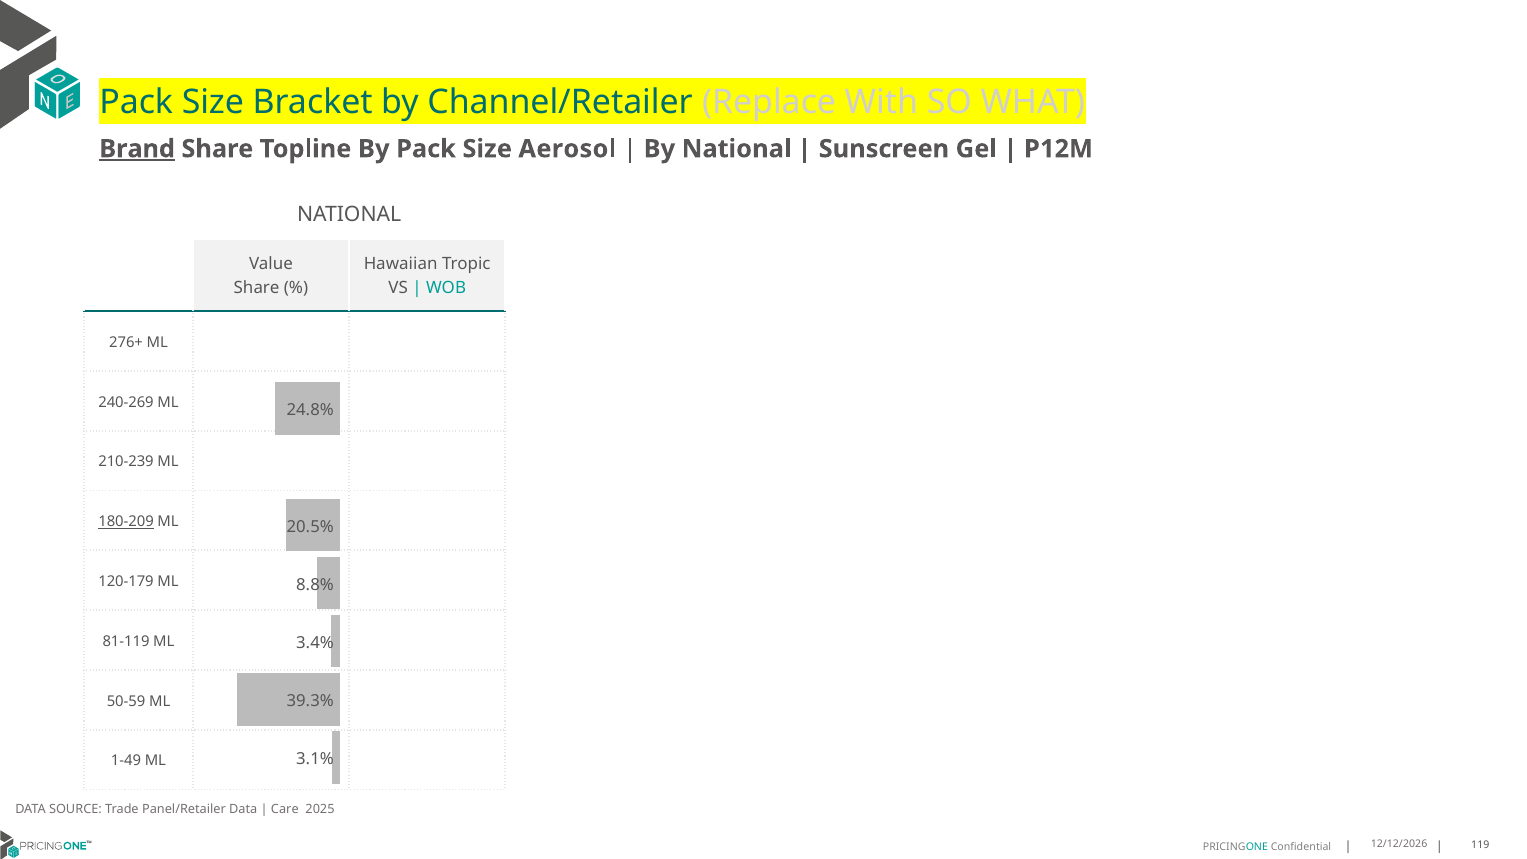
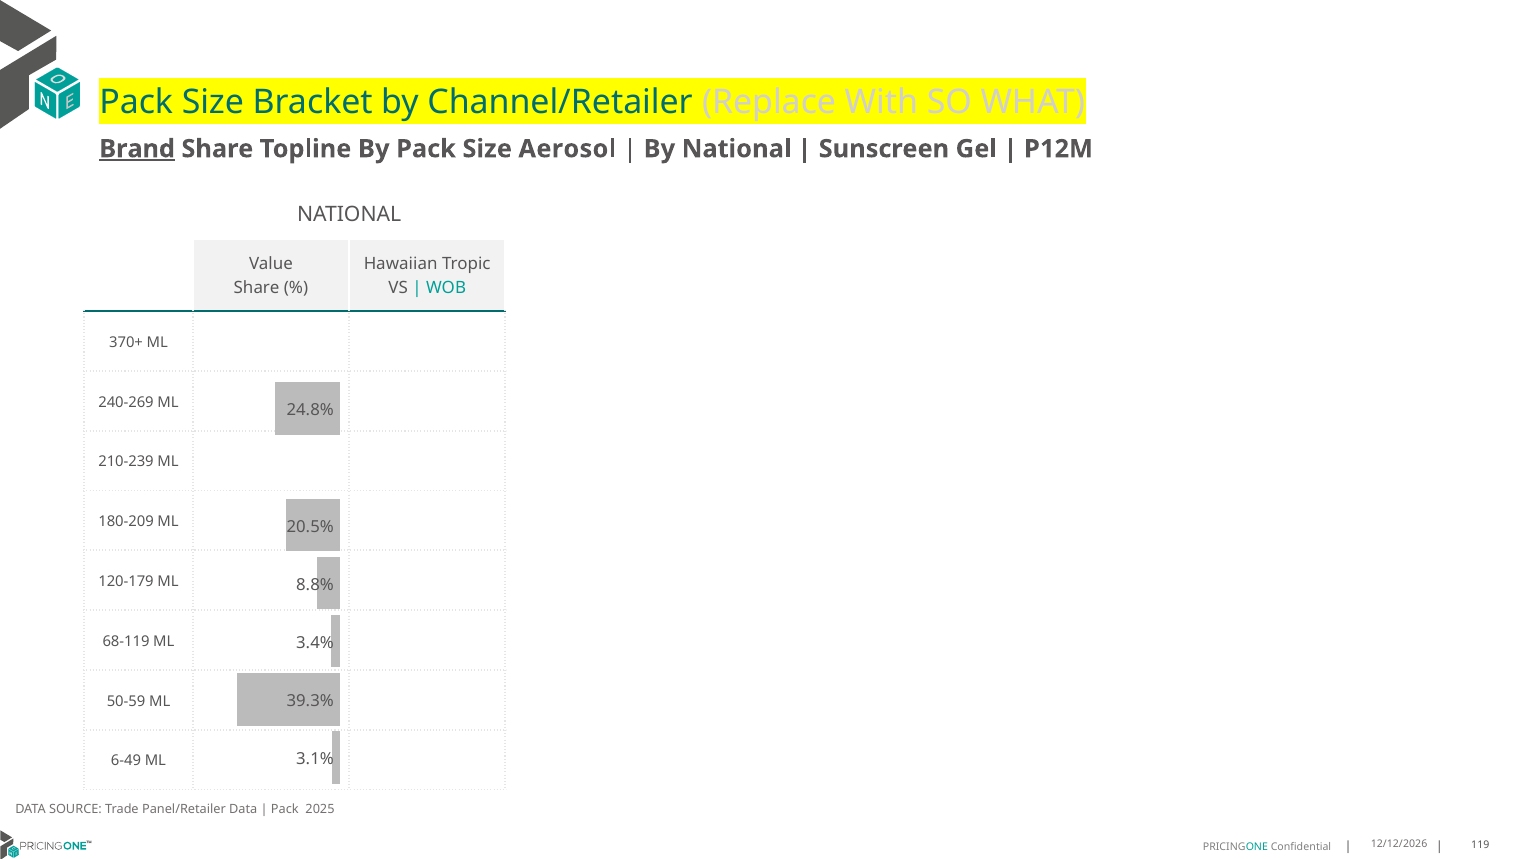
276+: 276+ -> 370+ (126, 342)
180-209 underline: present -> none (126, 522)
81-119: 81-119 -> 68-119 (126, 641)
1-49: 1-49 -> 6-49 (126, 761)
Care: Care -> Pack (285, 809)
